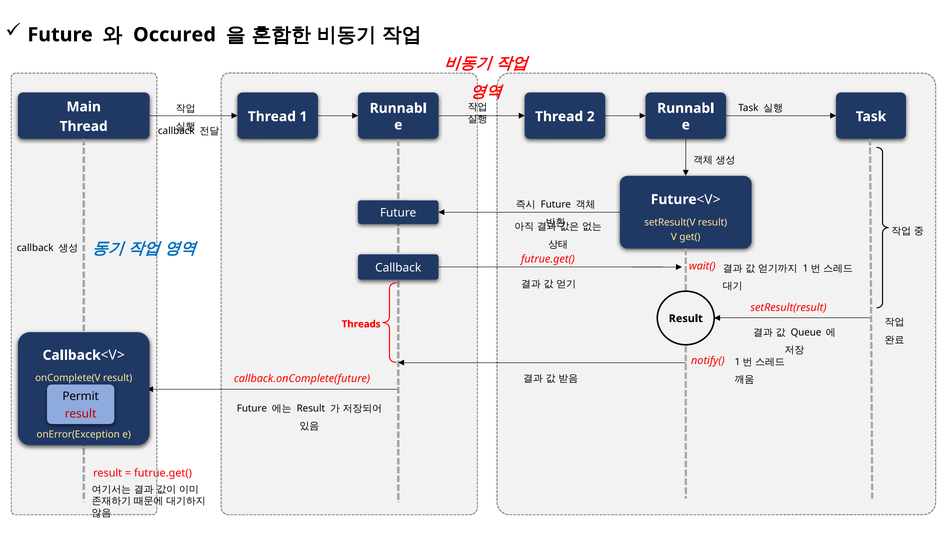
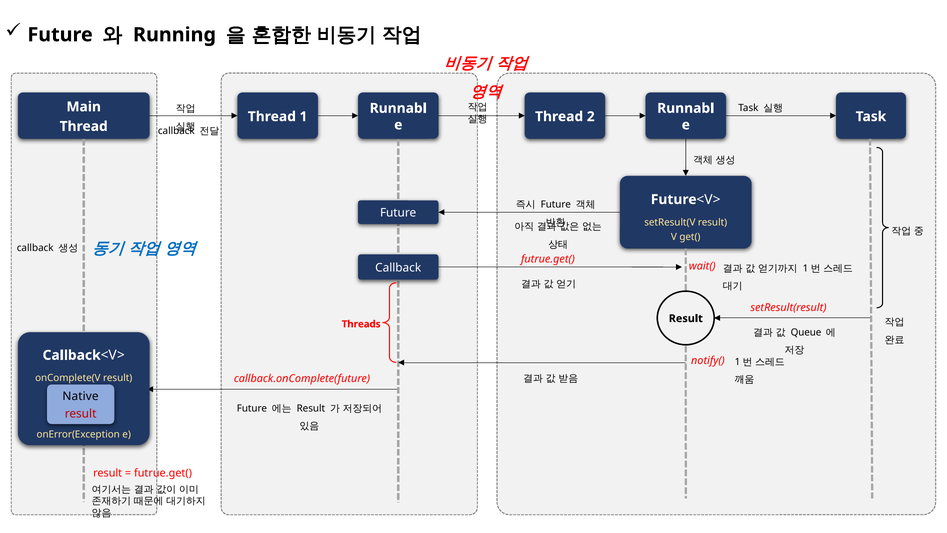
Occured: Occured -> Running (175, 35)
Permit: Permit -> Native (81, 396)
